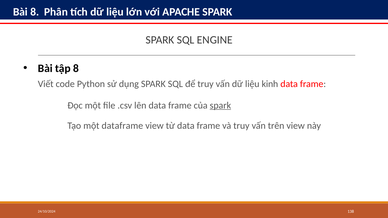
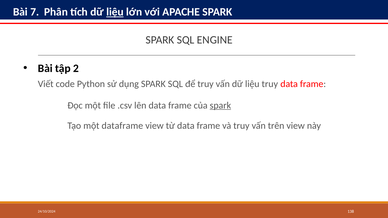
Bài 8: 8 -> 7 (35, 12)
liệu underline: none -> present (115, 12)
tập 8: 8 -> 2 (76, 68)
liệu kinh: kinh -> truy (270, 84)
